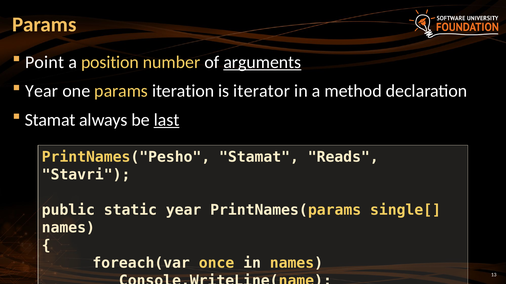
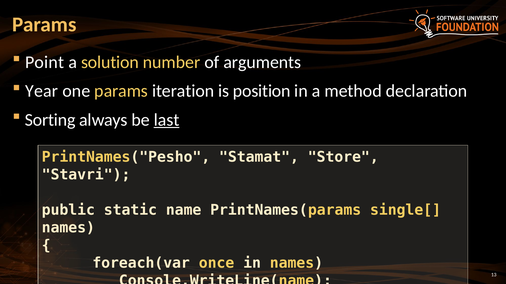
position: position -> solution (110, 62)
arguments underline: present -> none (262, 62)
iterator: iterator -> position (262, 91)
Stamat: Stamat -> Sorting (50, 120)
Reads: Reads -> Store (343, 157)
static year: year -> name (184, 210)
